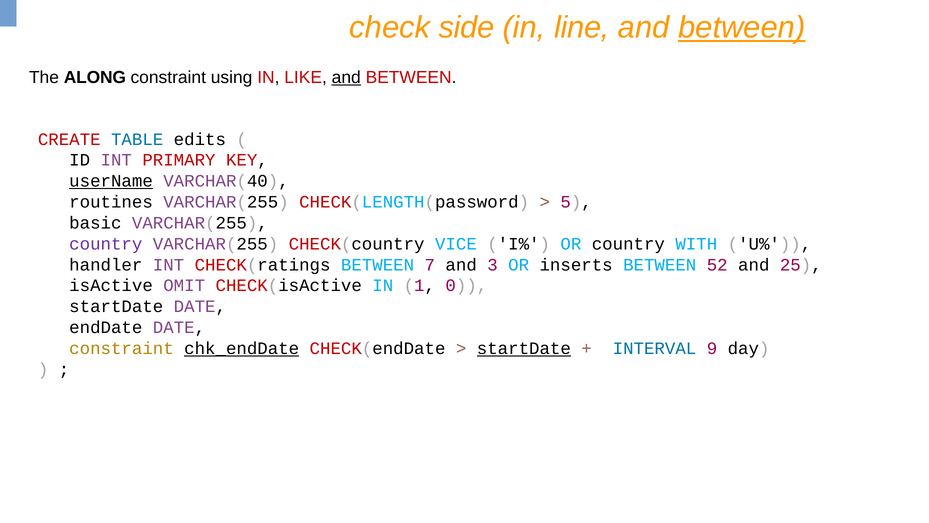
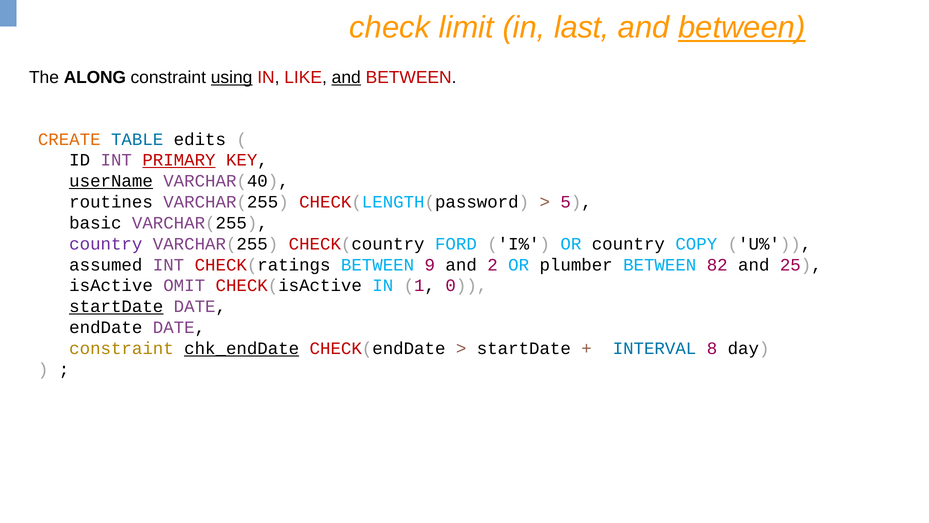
side: side -> limit (466, 28)
line: line -> last (582, 28)
using underline: none -> present (232, 77)
CREATE colour: red -> orange (69, 139)
PRIMARY underline: none -> present (179, 160)
VICE: VICE -> FORD (456, 244)
WITH: WITH -> COPY (696, 244)
handler: handler -> assumed (106, 265)
7: 7 -> 9 (430, 265)
3: 3 -> 2 (493, 265)
inserts: inserts -> plumber (576, 265)
52: 52 -> 82 (717, 265)
startDate underline: none -> present (116, 306)
startDate underline: present -> none (524, 348)
9: 9 -> 8 (712, 348)
